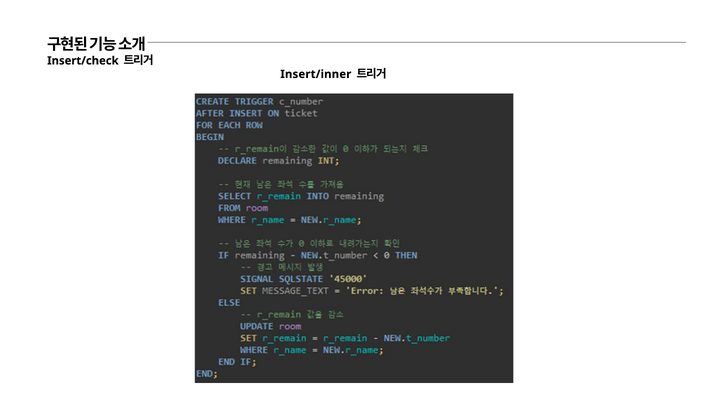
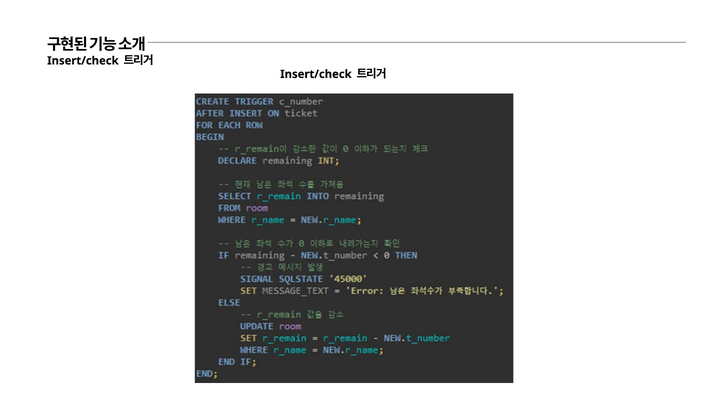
Insert/inner: Insert/inner -> Insert/check (316, 74)
